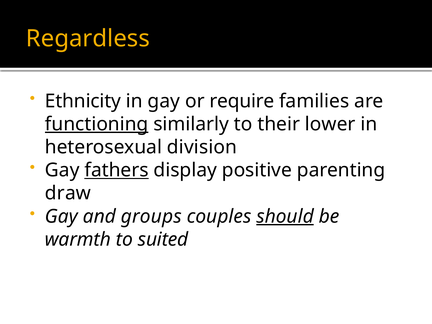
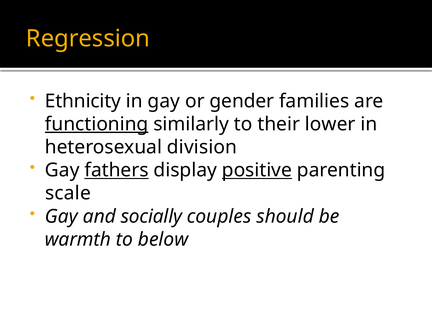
Regardless: Regardless -> Regression (88, 39)
require: require -> gender (242, 101)
positive underline: none -> present (257, 170)
draw: draw -> scale (68, 193)
groups: groups -> socially (151, 216)
should underline: present -> none (285, 216)
suited: suited -> below (163, 239)
